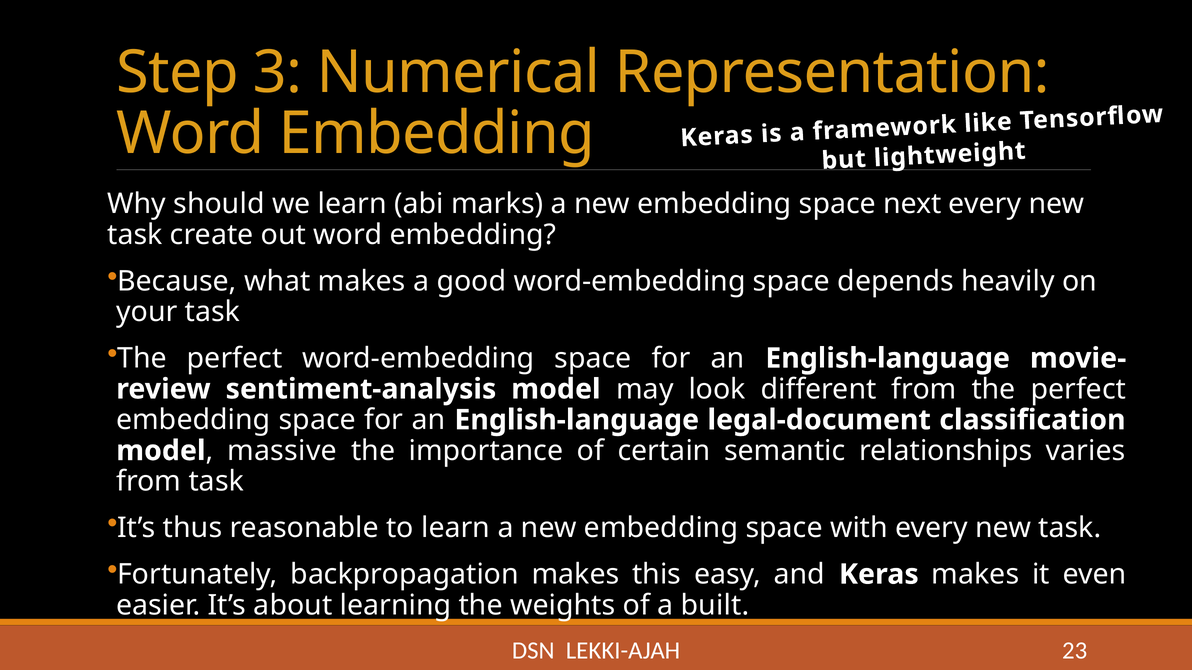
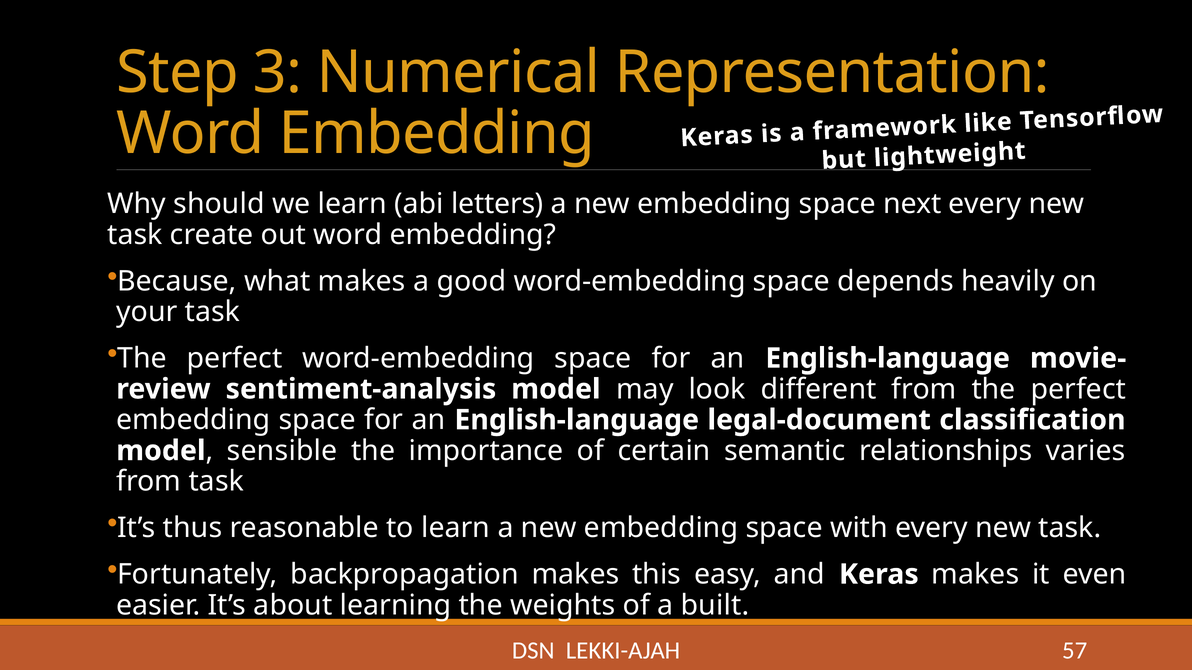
marks: marks -> letters (497, 204)
massive: massive -> sensible (282, 451)
23: 23 -> 57 (1075, 651)
